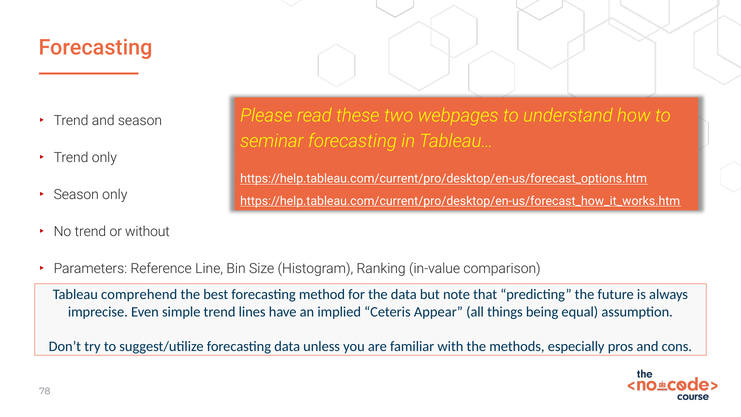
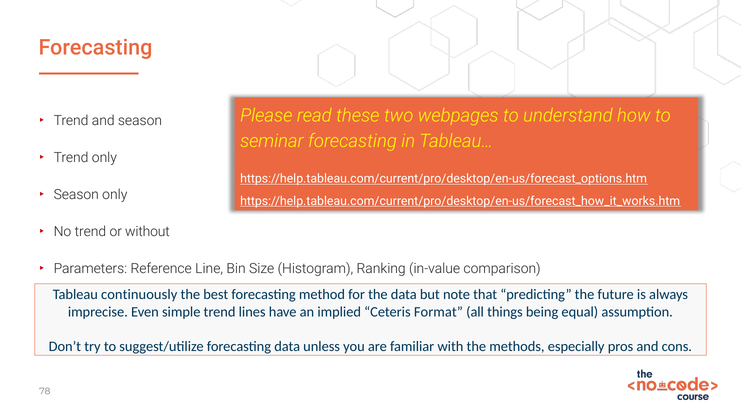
comprehend: comprehend -> continuously (139, 295)
Appear: Appear -> Format (438, 312)
